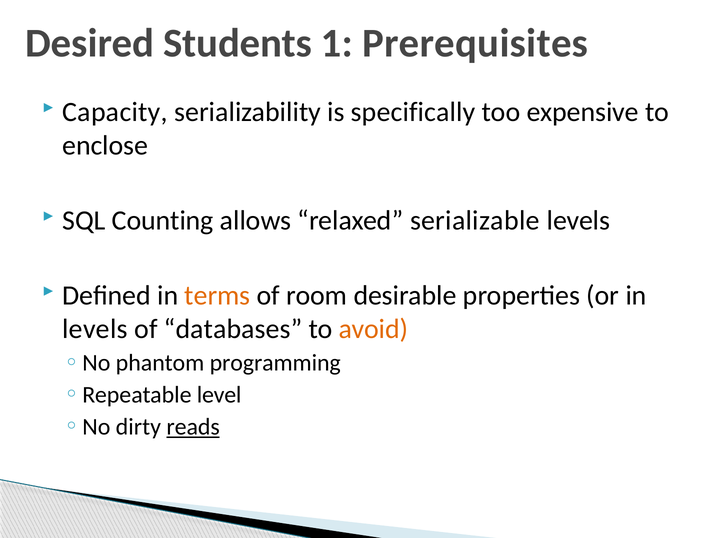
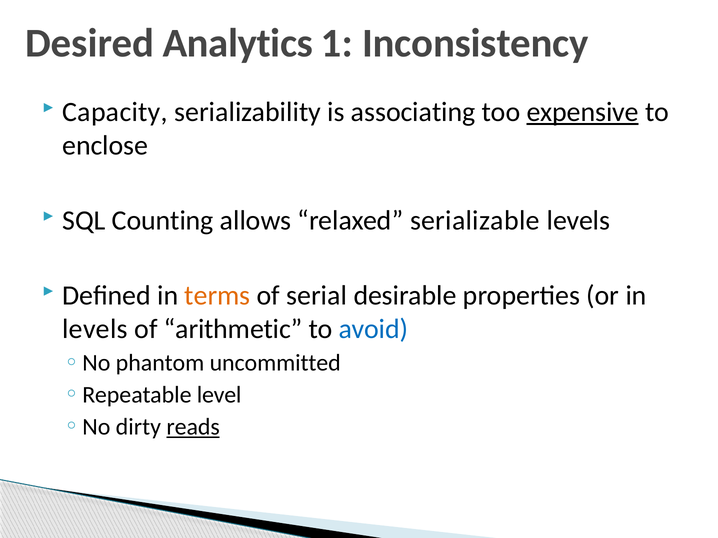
Students: Students -> Analytics (238, 44)
Prerequisites: Prerequisites -> Inconsistency (475, 44)
specifically: specifically -> associating (413, 112)
expensive underline: none -> present (583, 112)
room: room -> serial (317, 296)
databases: databases -> arithmetic (233, 329)
avoid colour: orange -> blue (373, 329)
programming: programming -> uncommitted (275, 363)
